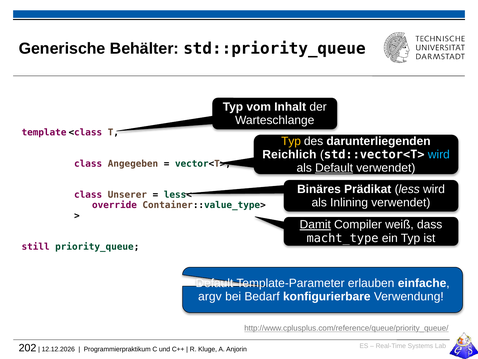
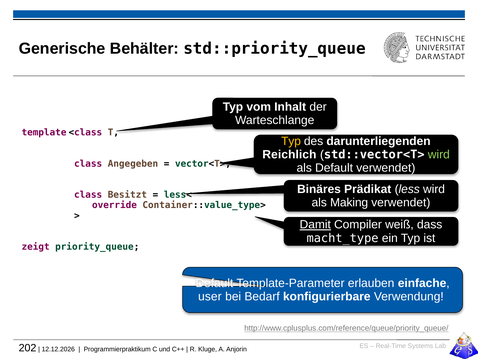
wird colour: light blue -> light green (439, 154)
Default underline: present -> none (334, 168)
Unserer: Unserer -> Besitzt (127, 195)
Inlining: Inlining -> Making (349, 202)
still: still -> zeigt (36, 246)
argv: argv -> user (210, 296)
